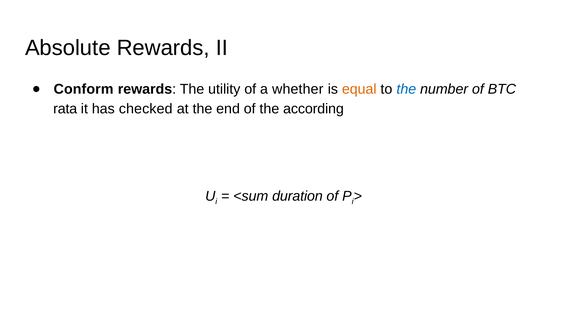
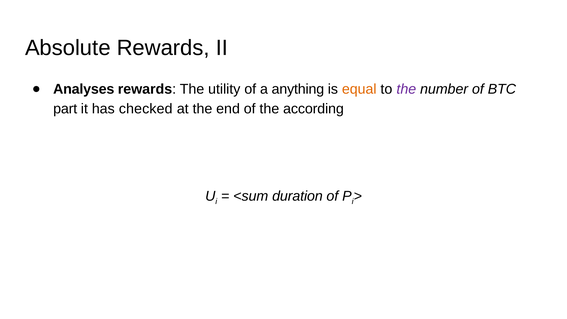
Conform: Conform -> Analyses (84, 89)
whether: whether -> anything (298, 89)
the colour: blue -> purple (406, 89)
rata: rata -> part (65, 109)
